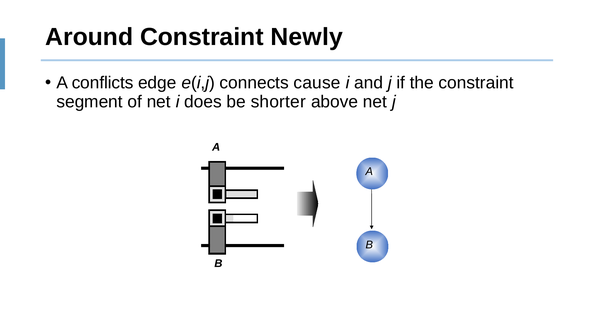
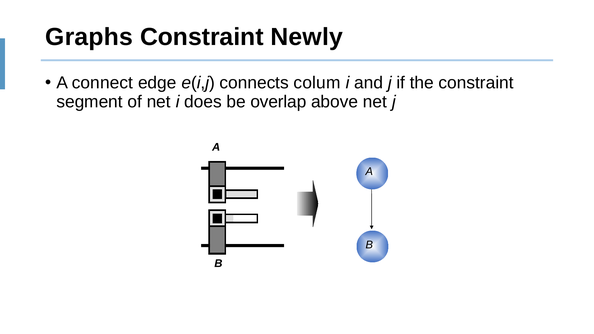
Around: Around -> Graphs (89, 37)
conflicts: conflicts -> connect (102, 83)
cause: cause -> colum (317, 83)
shorter: shorter -> overlap (278, 102)
